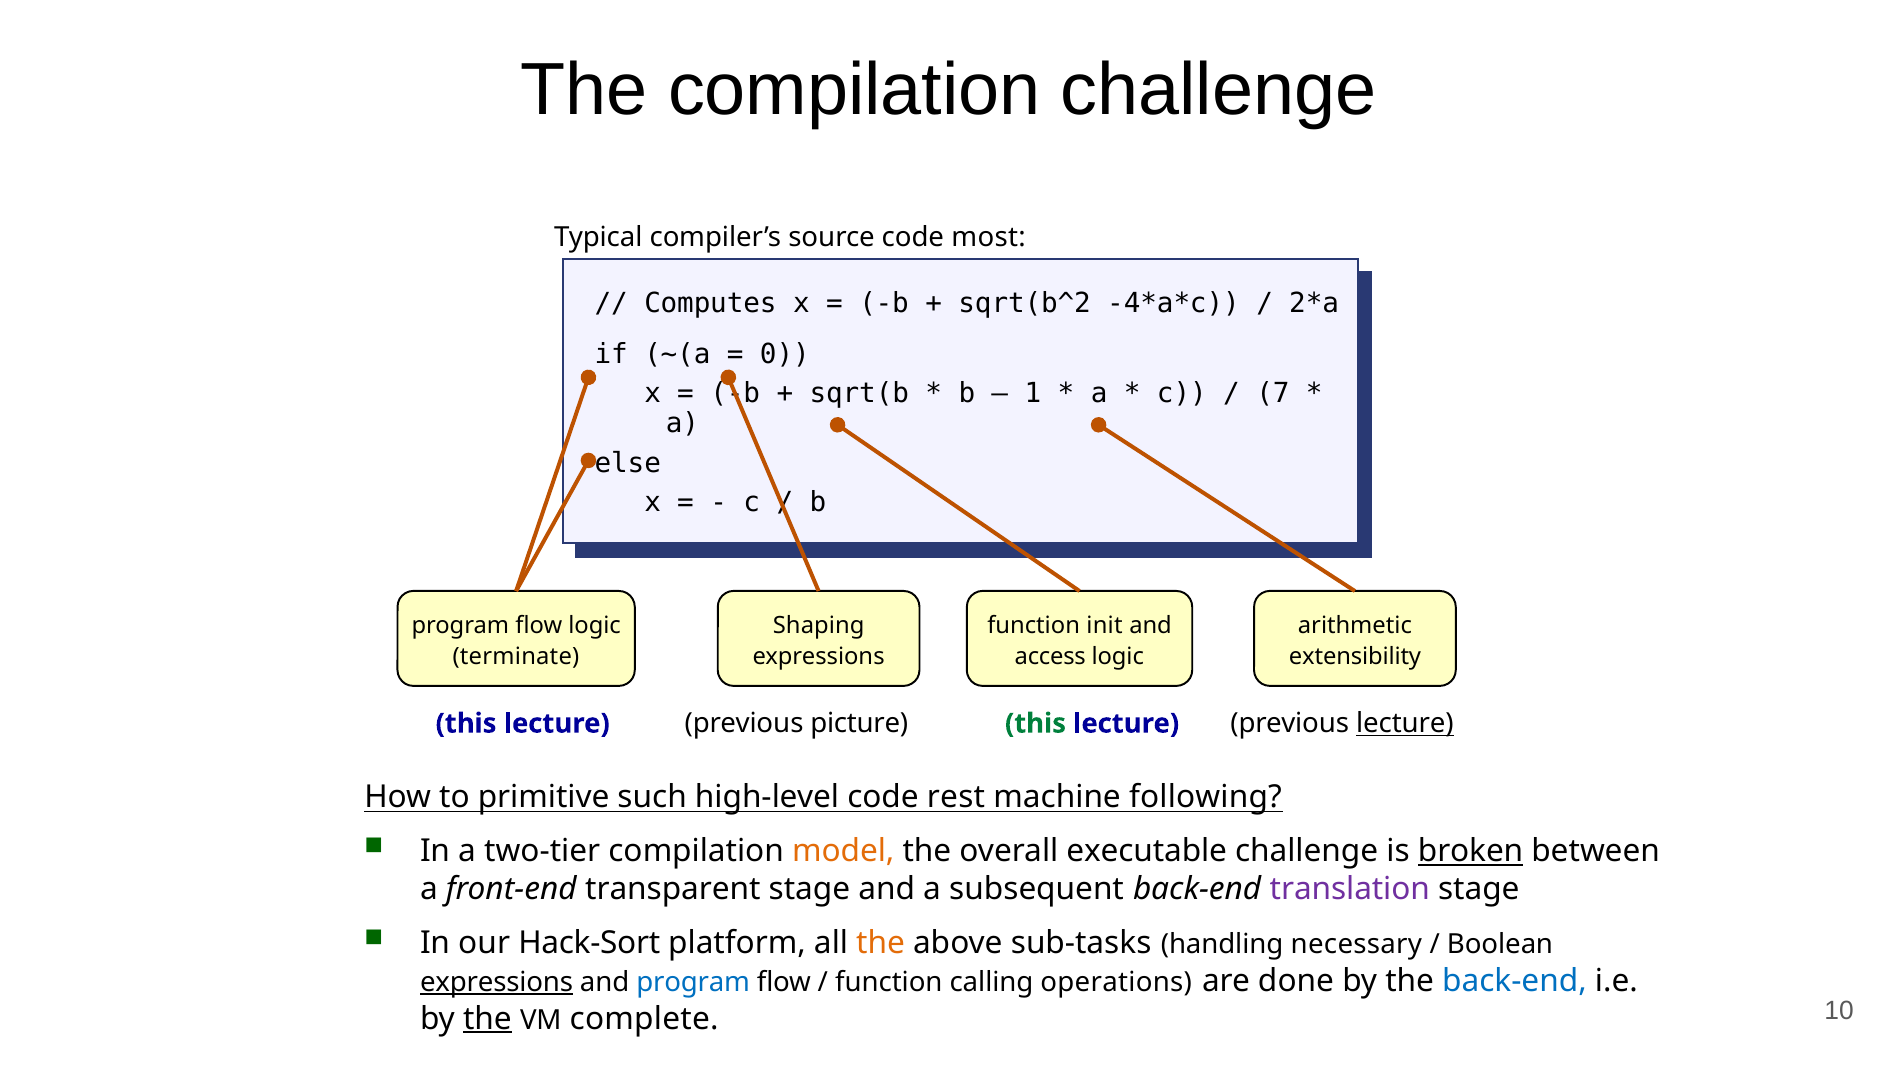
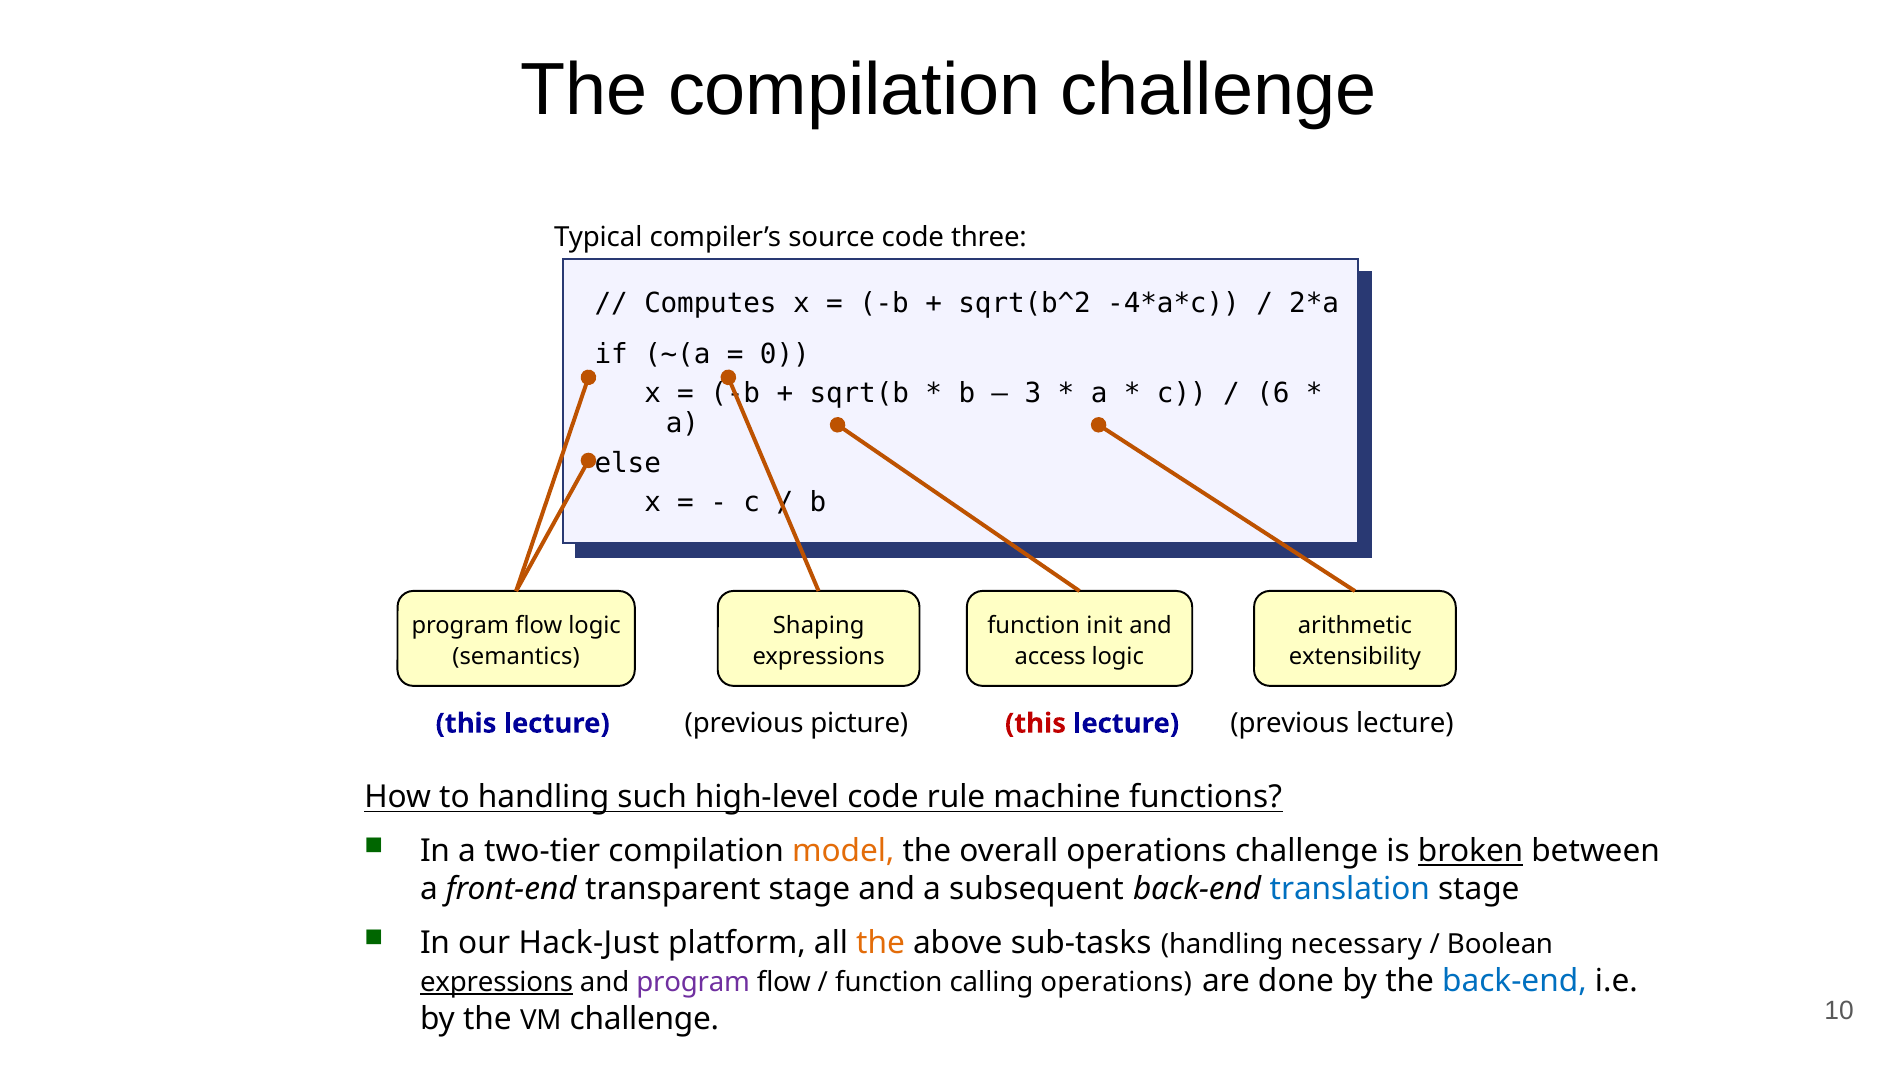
most: most -> three (989, 237)
1: 1 -> 3 (1033, 393)
7: 7 -> 6 (1273, 393)
terminate: terminate -> semantics (516, 657)
lecture underline: present -> none (1405, 723)
this colour: green -> red (1036, 723)
to primitive: primitive -> handling (544, 797)
rest: rest -> rule (956, 797)
following: following -> functions (1206, 797)
overall executable: executable -> operations (1147, 851)
translation colour: purple -> blue (1350, 889)
Hack-Sort: Hack-Sort -> Hack-Just (589, 943)
program colour: blue -> purple (693, 982)
the underline: present -> none (487, 1019)
VM complete: complete -> challenge (644, 1019)
